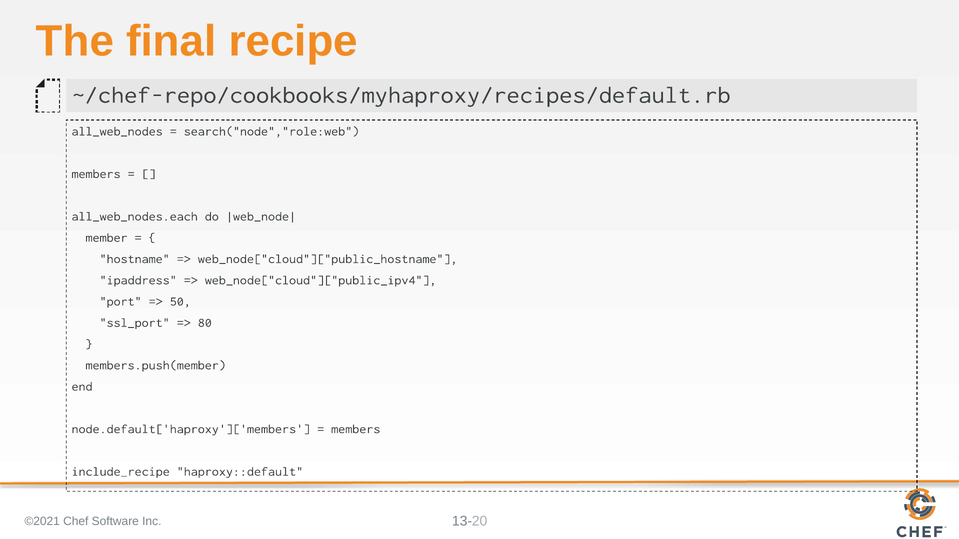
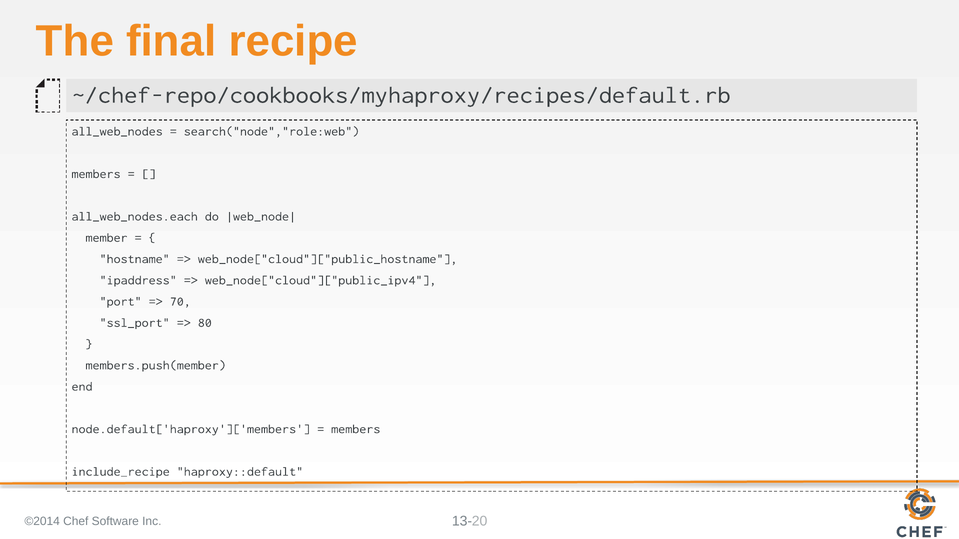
50: 50 -> 70 (180, 302)
©2021: ©2021 -> ©2014 (42, 522)
